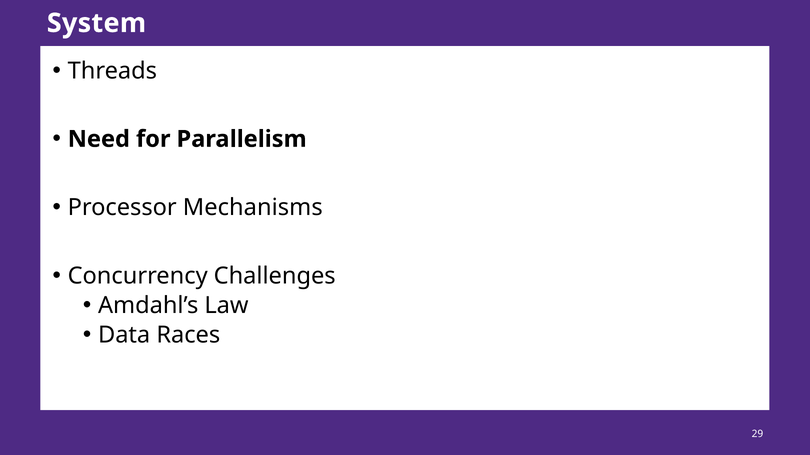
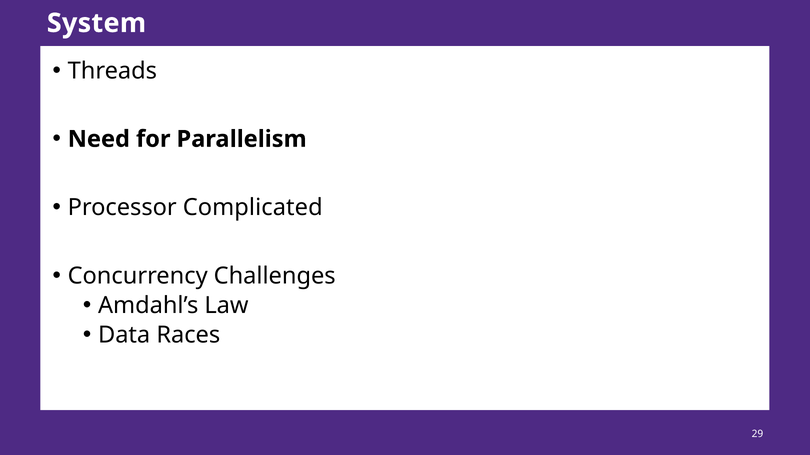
Mechanisms: Mechanisms -> Complicated (253, 208)
